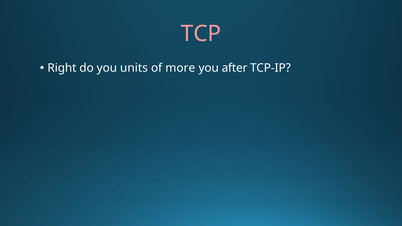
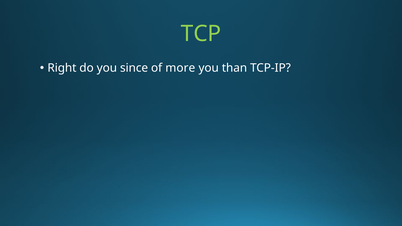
TCP colour: pink -> light green (201, 34)
units: units -> since (134, 68)
after: after -> than (234, 68)
